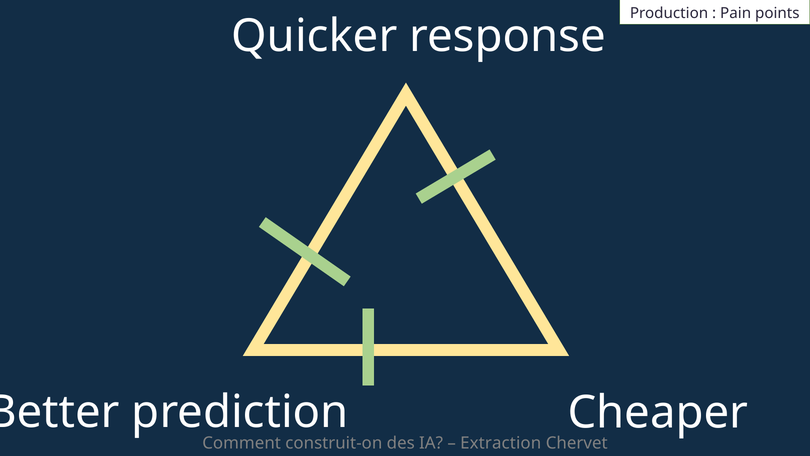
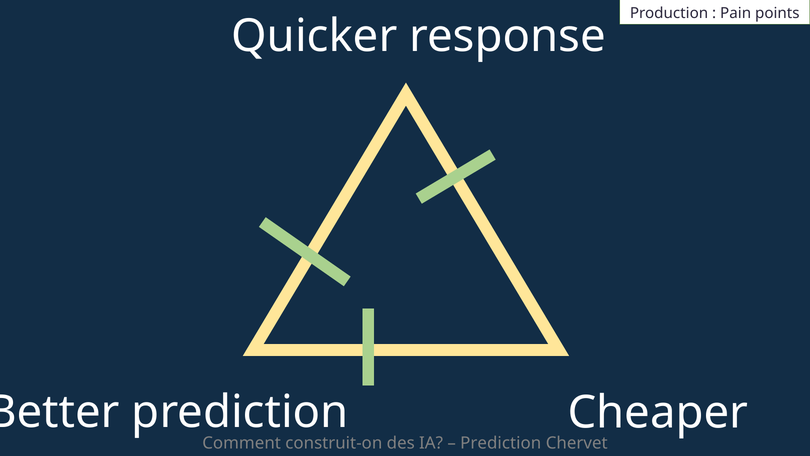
Extraction: Extraction -> Prediction (501, 443)
